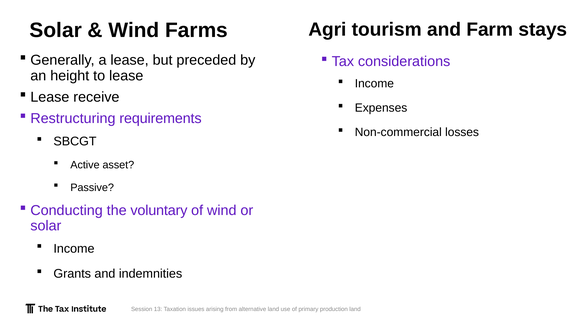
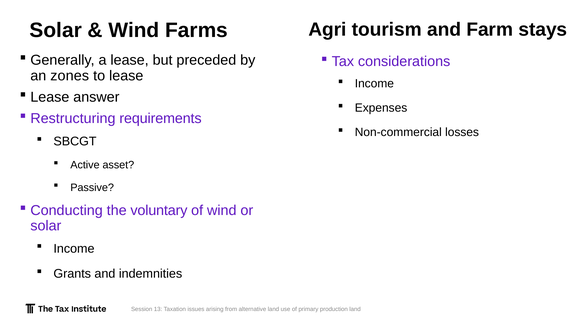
height: height -> zones (70, 76)
receive: receive -> answer (96, 97)
